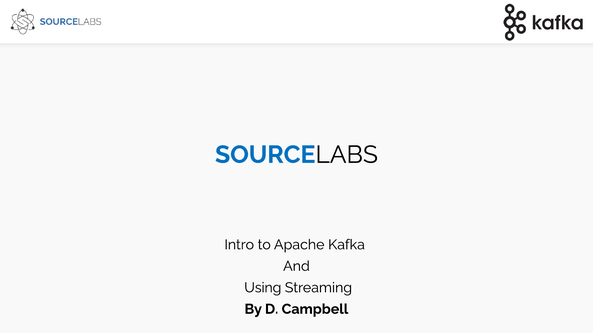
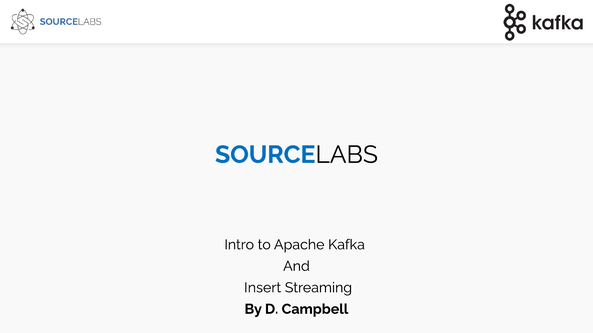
Using: Using -> Insert (263, 288)
